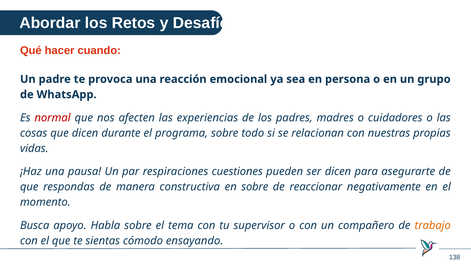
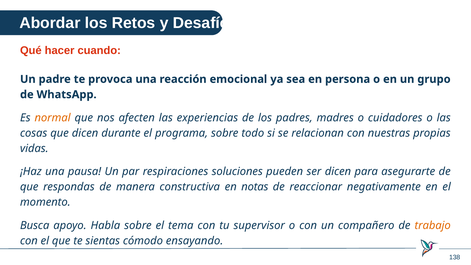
normal colour: red -> orange (53, 118)
cuestiones: cuestiones -> soluciones (237, 172)
en sobre: sobre -> notas (255, 187)
